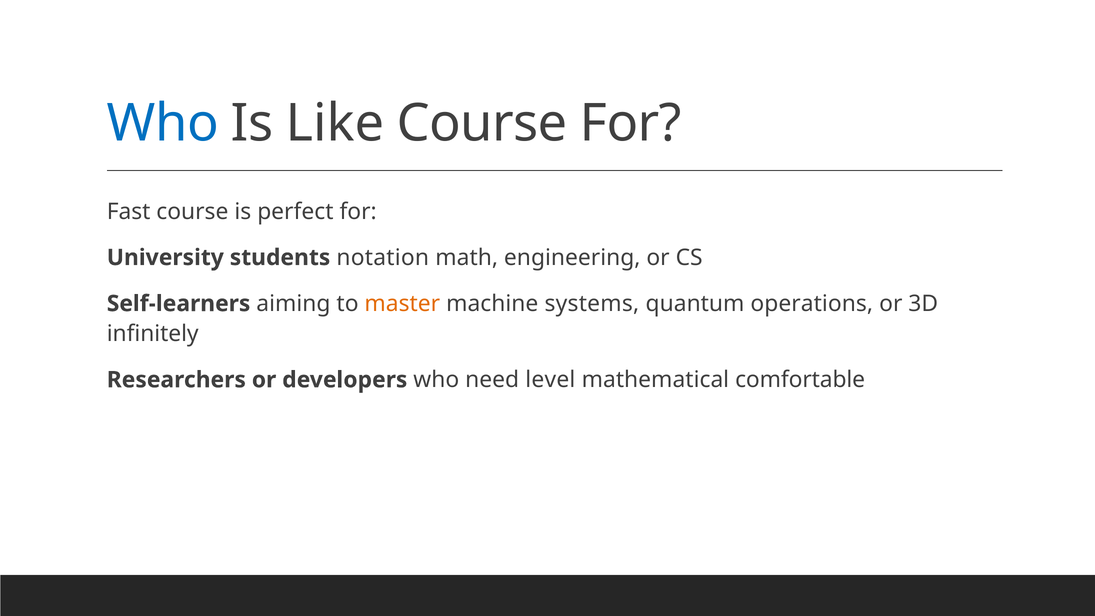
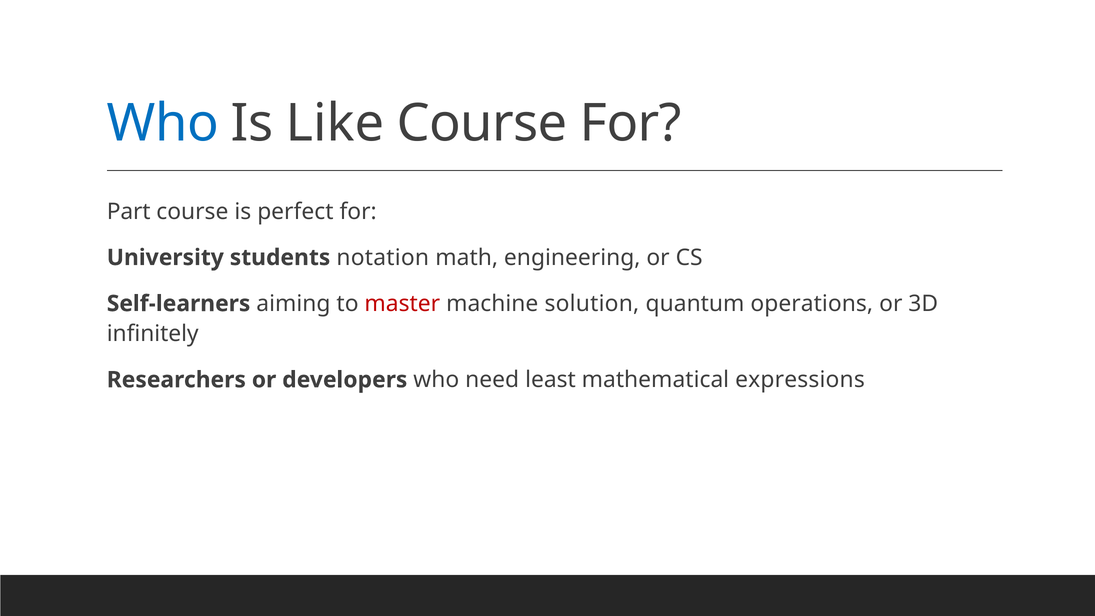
Fast: Fast -> Part (129, 211)
master colour: orange -> red (402, 304)
systems: systems -> solution (592, 304)
level: level -> least (550, 380)
comfortable: comfortable -> expressions (800, 380)
